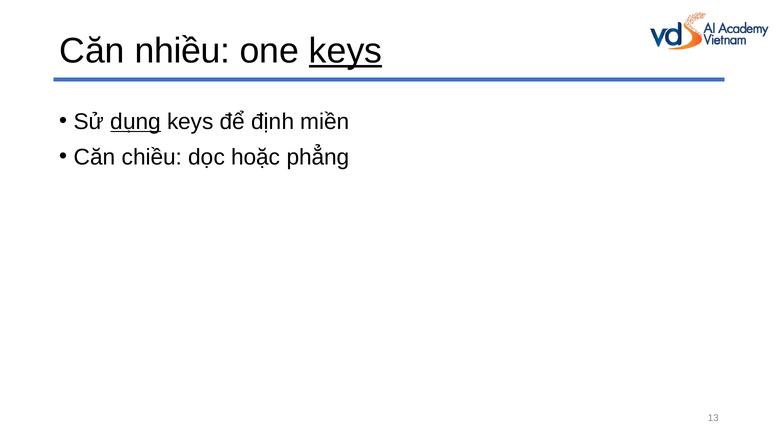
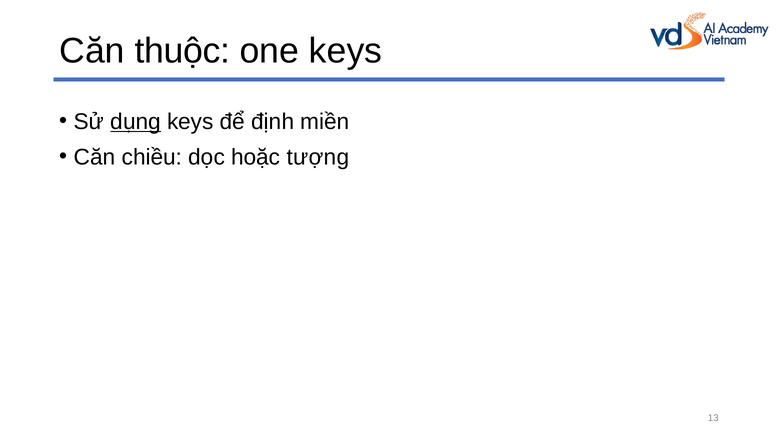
nhiều: nhiều -> thuộc (182, 51)
keys underline: present -> none (346, 51)
phẳng: phẳng -> tượng (318, 157)
